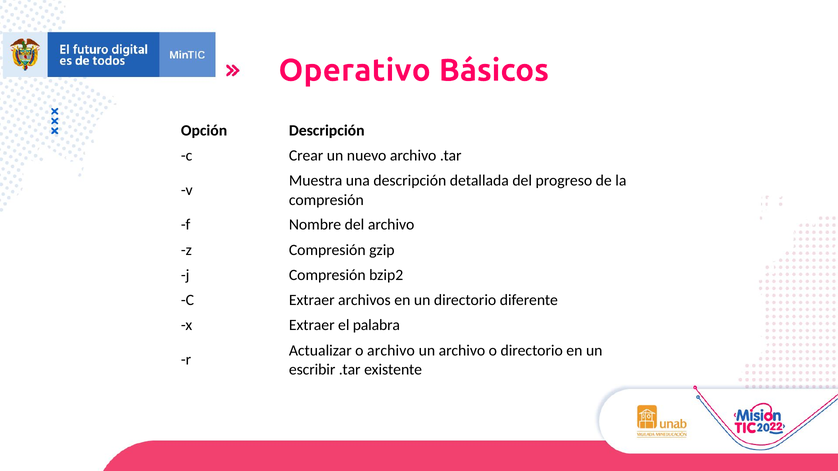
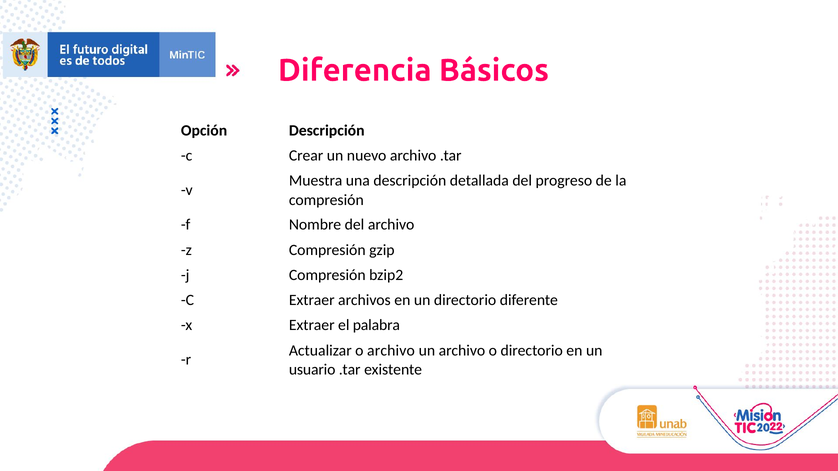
Operativo: Operativo -> Diferencia (355, 70)
escribir: escribir -> usuario (312, 370)
